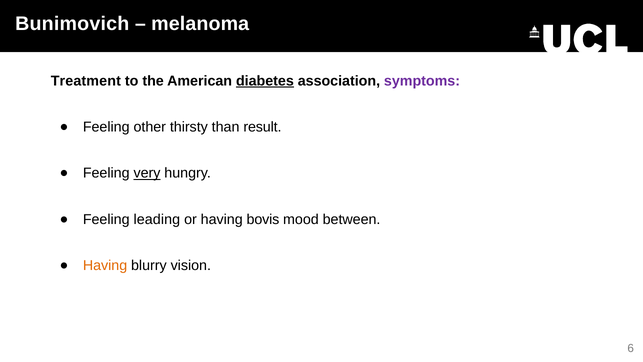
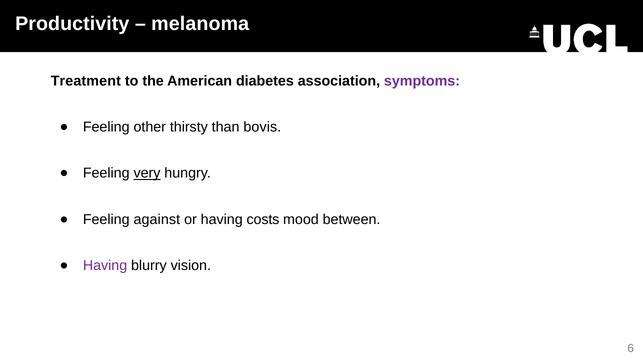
Bunimovich: Bunimovich -> Productivity (72, 24)
diabetes underline: present -> none (265, 81)
result: result -> bovis (262, 127)
leading: leading -> against (157, 219)
bovis: bovis -> costs (263, 219)
Having colour: orange -> purple (105, 265)
